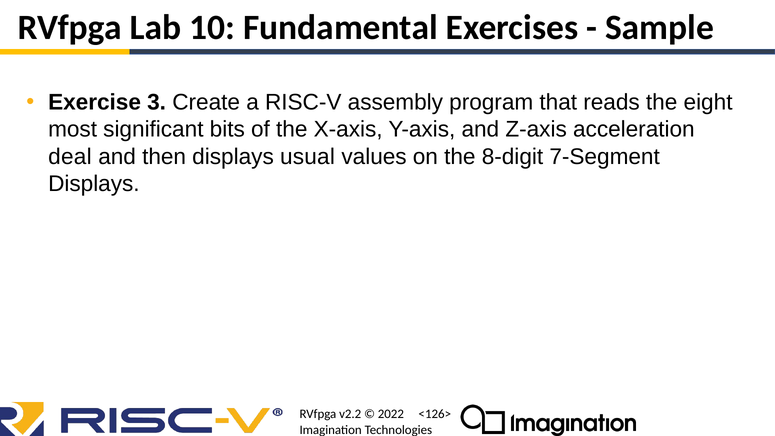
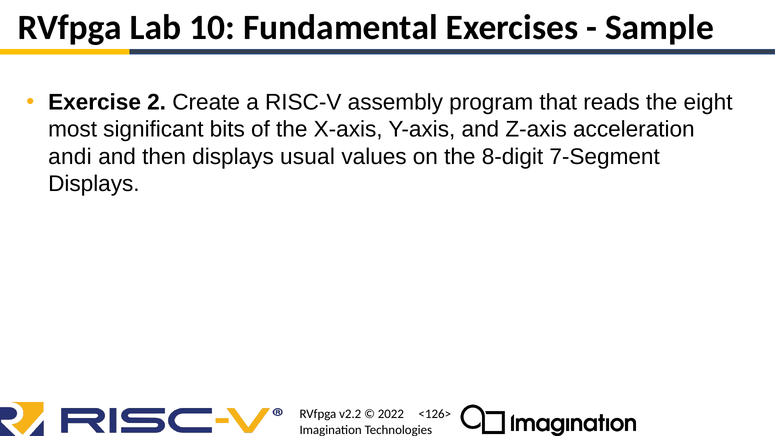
3: 3 -> 2 (157, 102)
deal: deal -> andi (70, 157)
